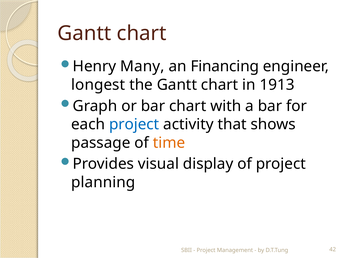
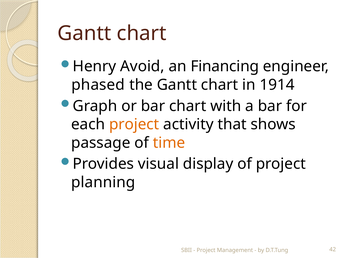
Many: Many -> Avoid (142, 66)
longest: longest -> phased (98, 85)
1913: 1913 -> 1914 (277, 85)
project colour: blue -> orange (134, 124)
